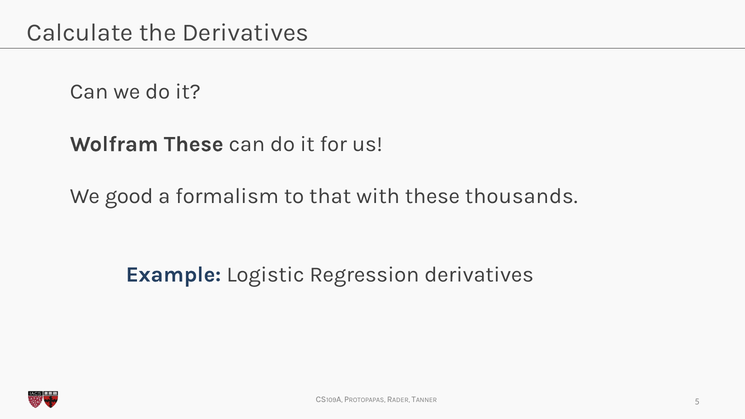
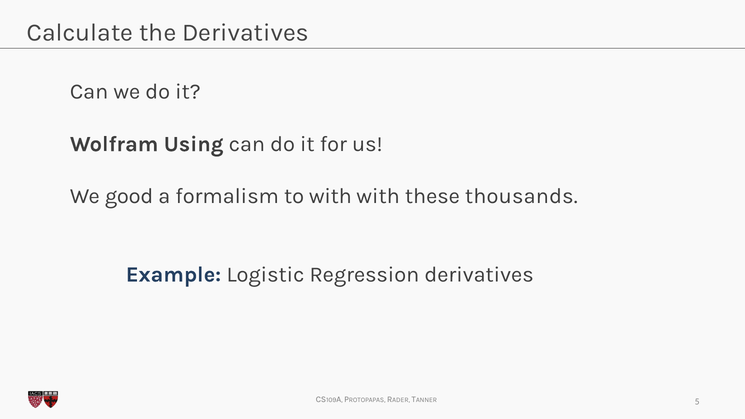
Wolfram These: These -> Using (194, 144)
to that: that -> with (330, 196)
